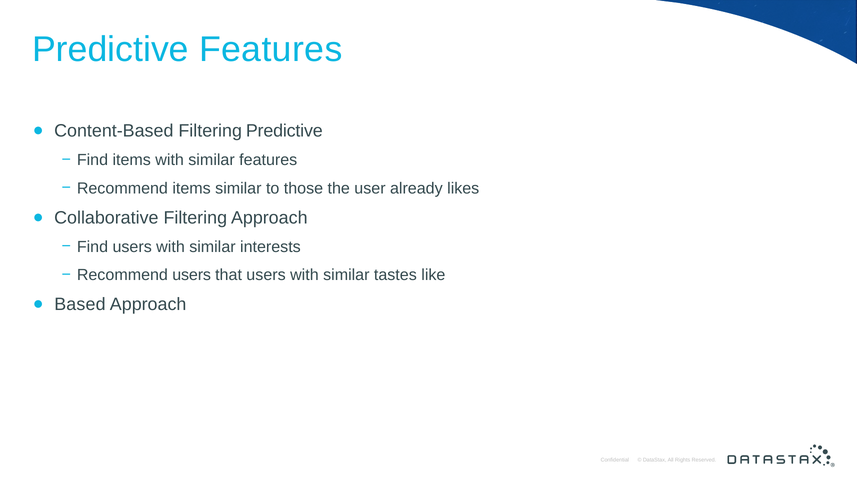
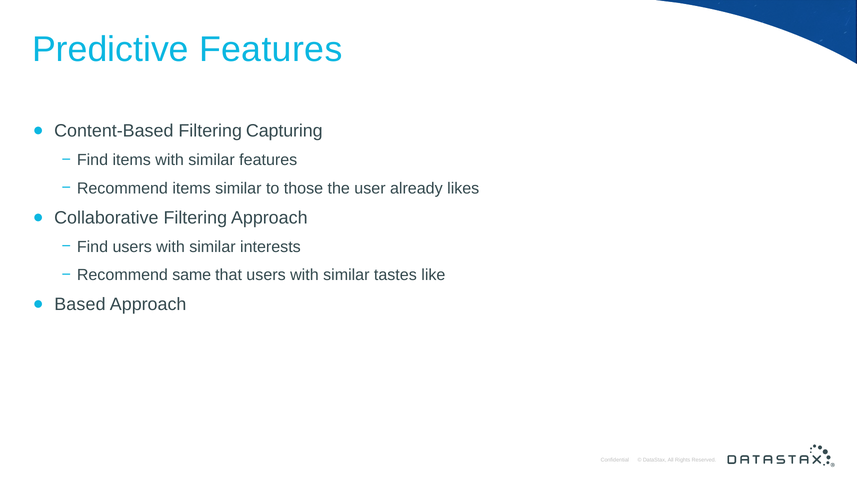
Filtering Predictive: Predictive -> Capturing (284, 131)
Recommend users: users -> same (192, 275)
